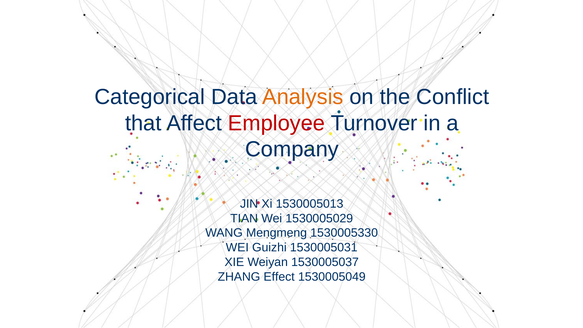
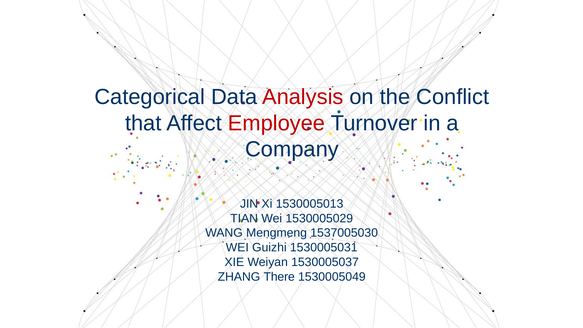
Analysis colour: orange -> red (303, 97)
1530005330: 1530005330 -> 1537005030 (344, 233)
Effect: Effect -> There (279, 277)
